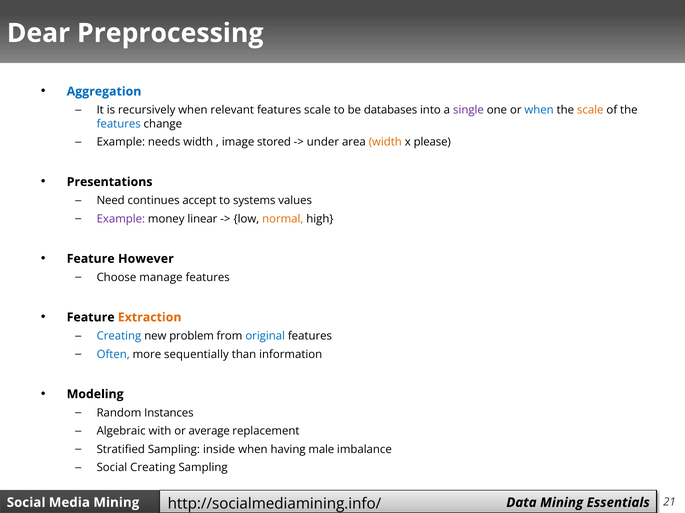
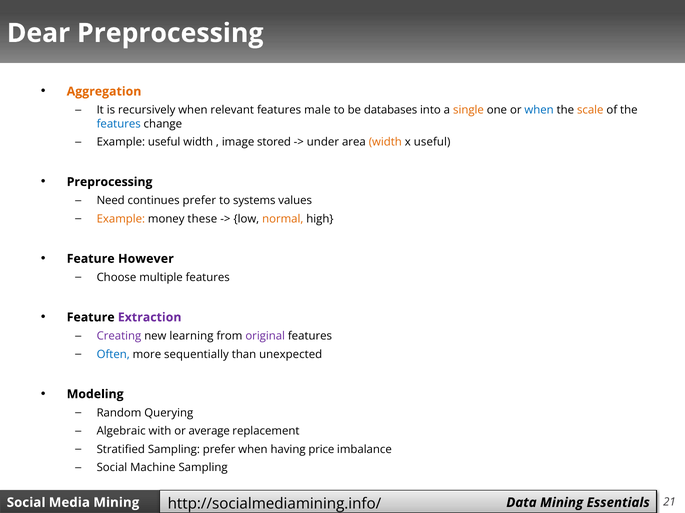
Aggregation colour: blue -> orange (104, 92)
features scale: scale -> male (317, 110)
single colour: purple -> orange (468, 110)
Example needs: needs -> useful (164, 142)
x please: please -> useful (432, 142)
Presentations: Presentations -> Preprocessing (110, 182)
continues accept: accept -> prefer (199, 201)
Example colour: purple -> orange (121, 219)
linear: linear -> these (202, 219)
manage: manage -> multiple (161, 278)
Extraction colour: orange -> purple (150, 318)
Creating colour: blue -> purple (119, 337)
problem: problem -> learning (191, 337)
original colour: blue -> purple (265, 337)
information: information -> unexpected (291, 355)
Instances: Instances -> Querying (169, 413)
Sampling inside: inside -> prefer (219, 450)
male: male -> price (321, 450)
Social Creating: Creating -> Machine (153, 468)
